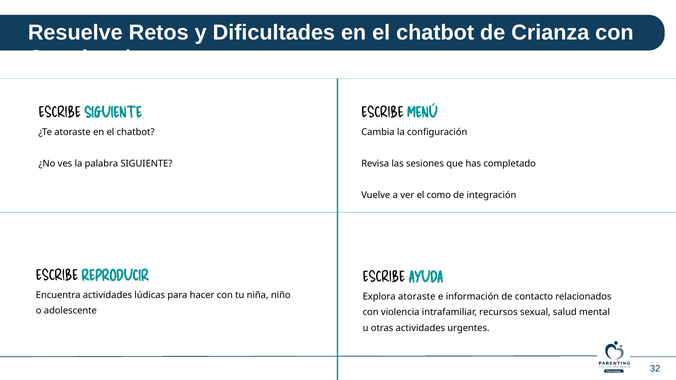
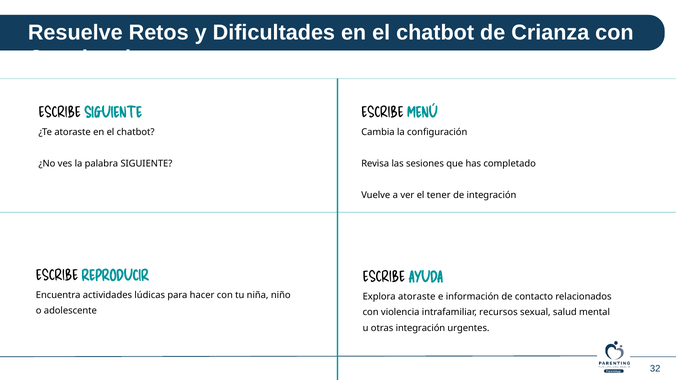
como: como -> tener (439, 195)
otras actividades: actividades -> integración (420, 328)
